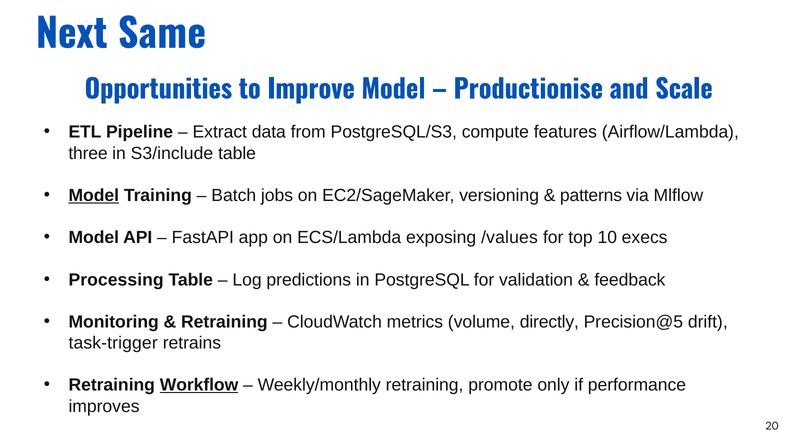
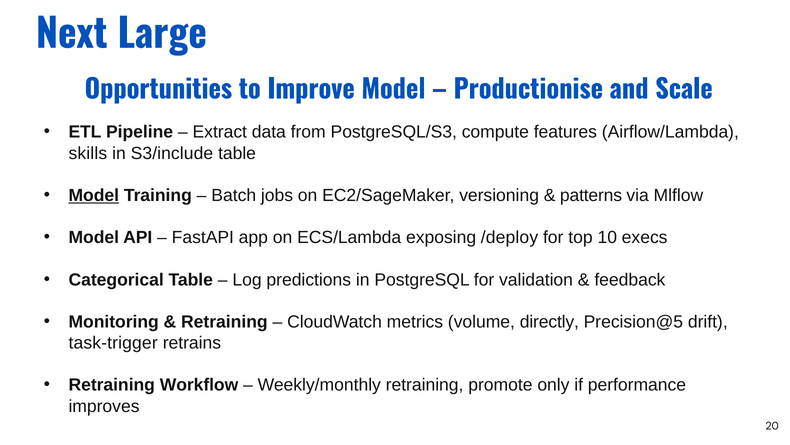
Same: Same -> Large (162, 35)
three: three -> skills (88, 153)
/values: /values -> /deploy (509, 237)
Processing: Processing -> Categorical (116, 279)
Workflow underline: present -> none (199, 385)
